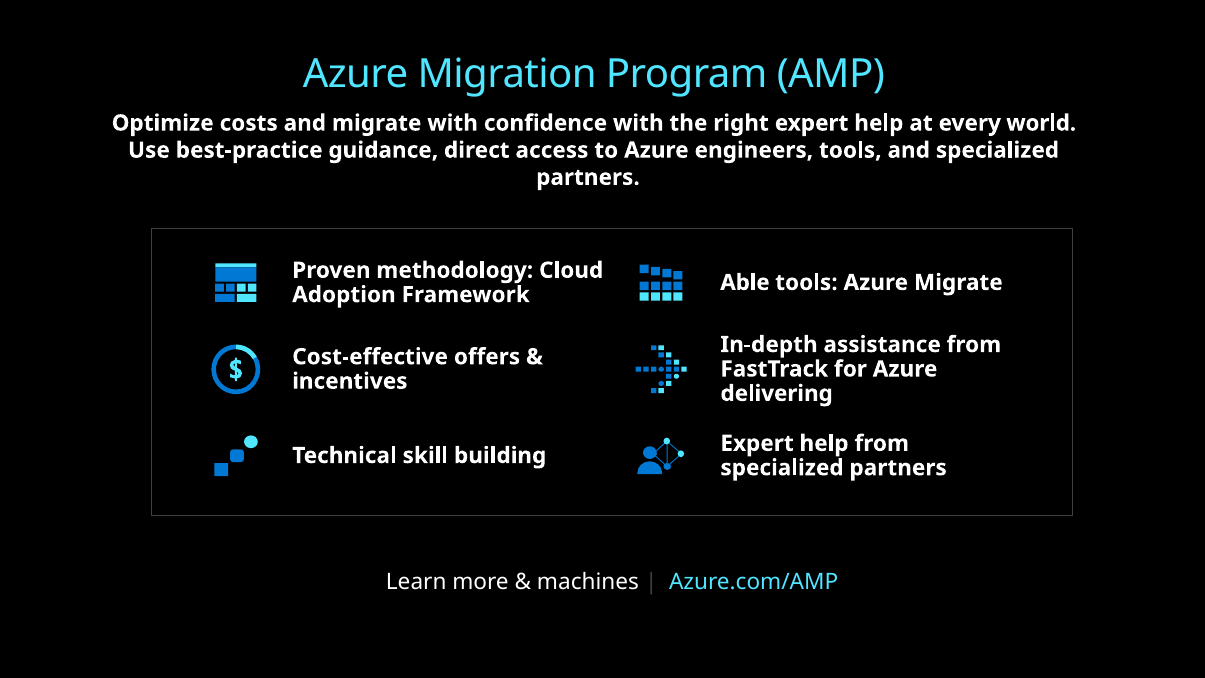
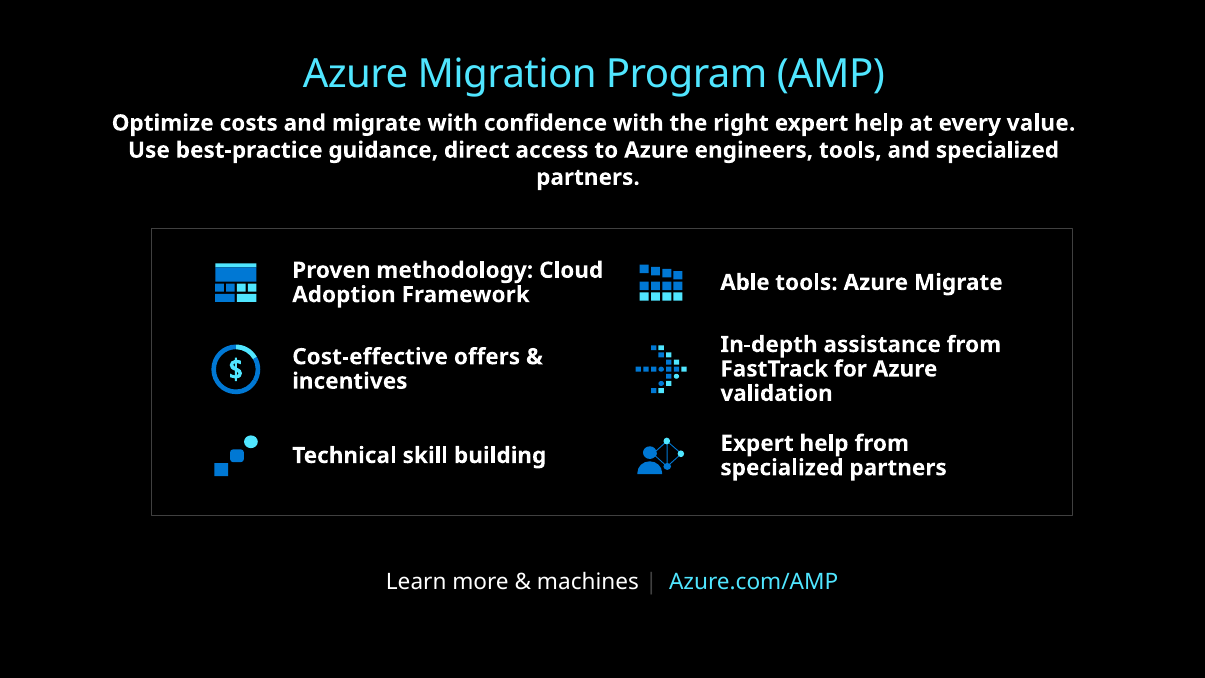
world: world -> value (1041, 123)
delivering: delivering -> validation (777, 393)
